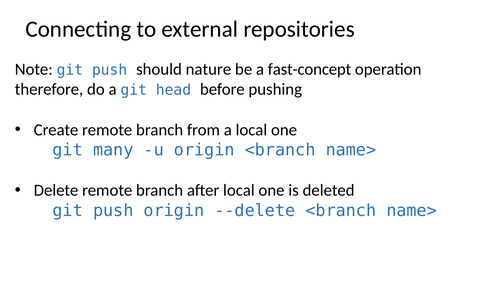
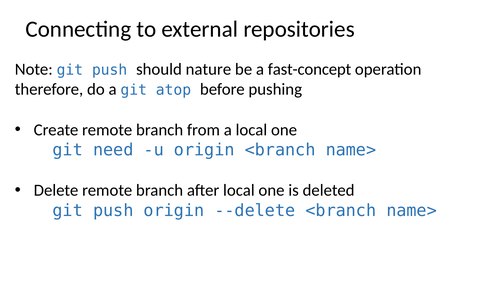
head: head -> atop (173, 90)
many: many -> need (113, 150)
